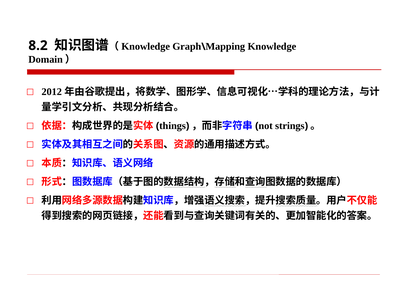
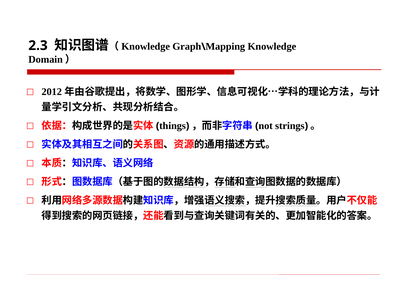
8.2: 8.2 -> 2.3 (38, 46)
